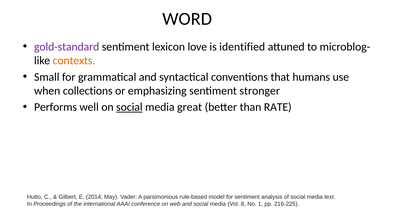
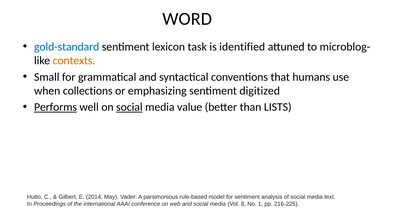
gold-standard colour: purple -> blue (67, 47)
love: love -> task (197, 47)
stronger: stronger -> digitized (260, 91)
Performs underline: none -> present (56, 107)
great: great -> value (190, 107)
RATE: RATE -> LISTS (278, 107)
